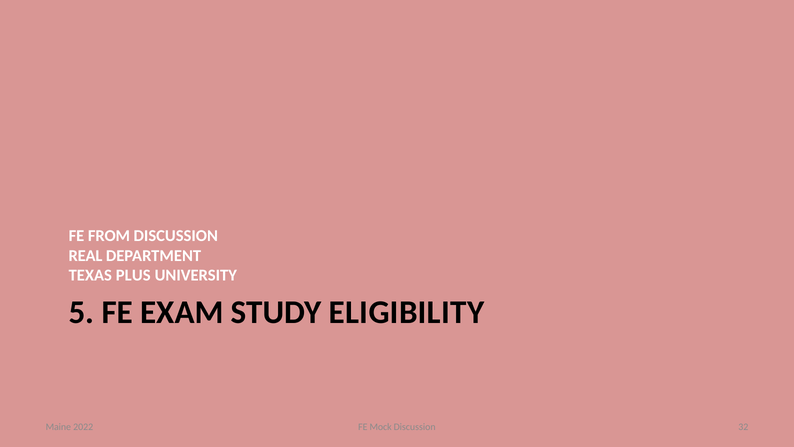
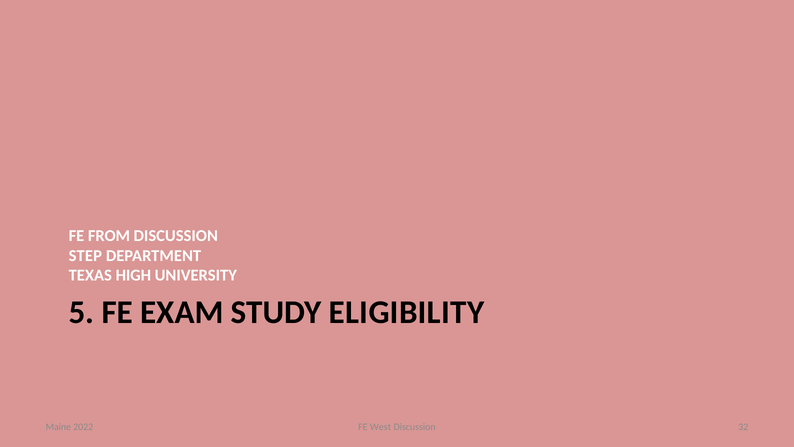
REAL: REAL -> STEP (85, 255)
PLUS: PLUS -> HIGH (133, 275)
Mock: Mock -> West (381, 426)
